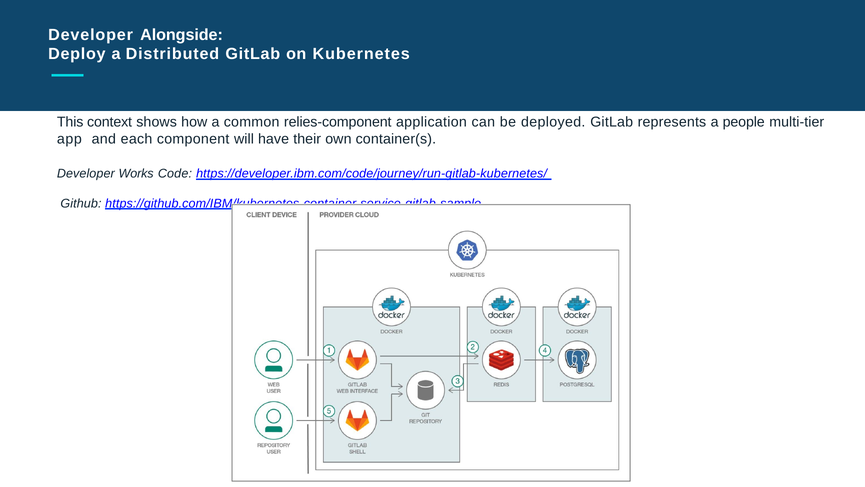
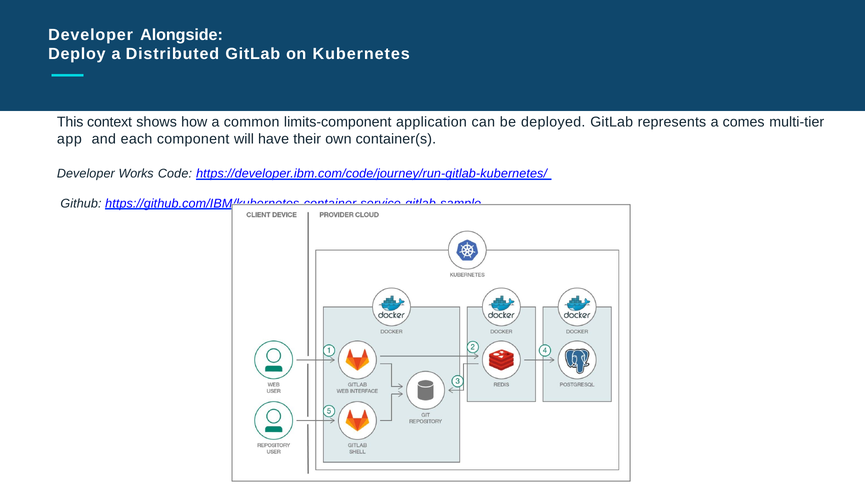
relies-component: relies-component -> limits-component (338, 122)
people: people -> comes (744, 122)
